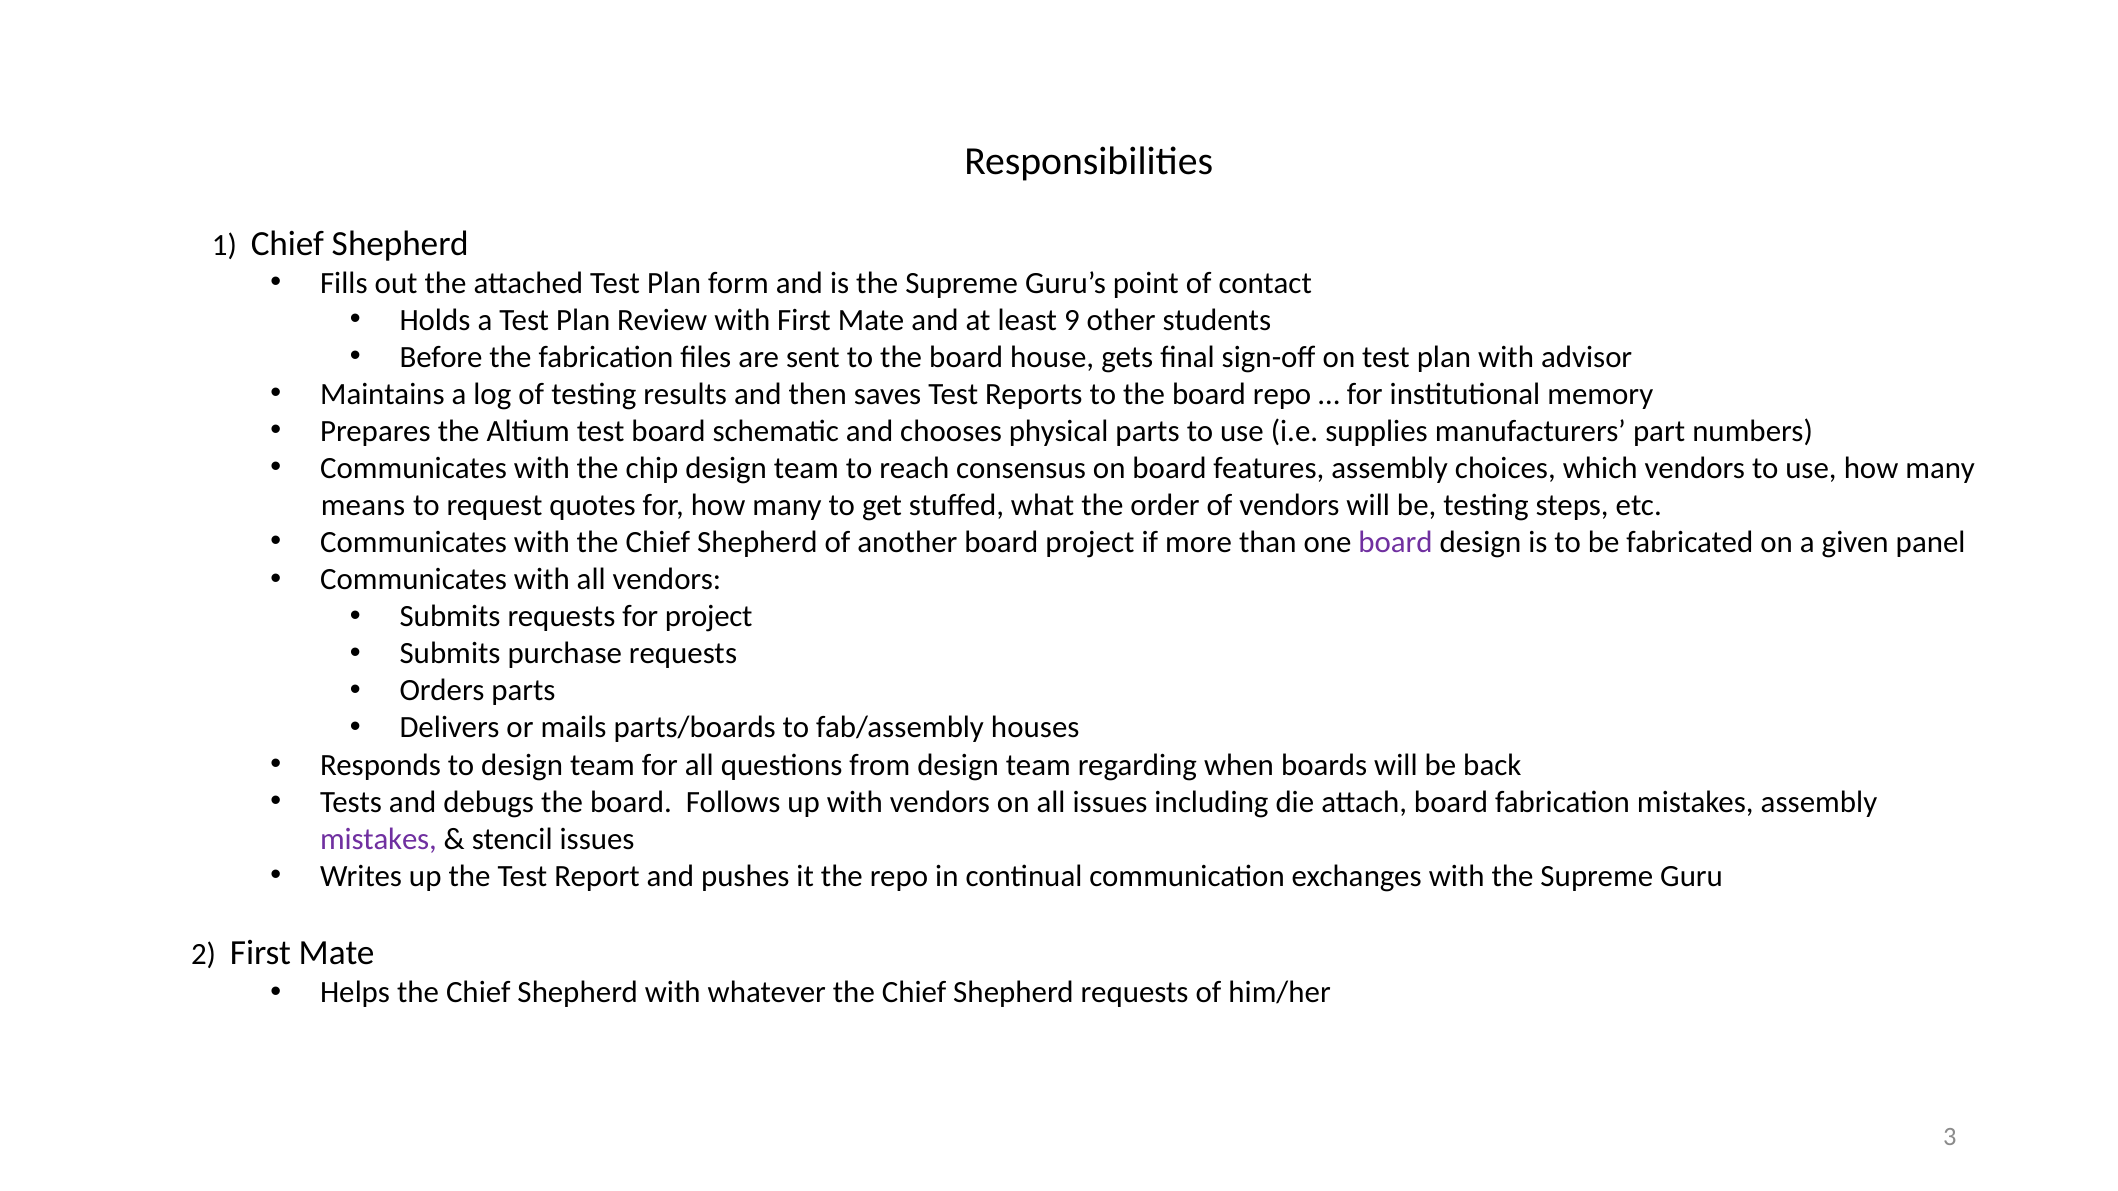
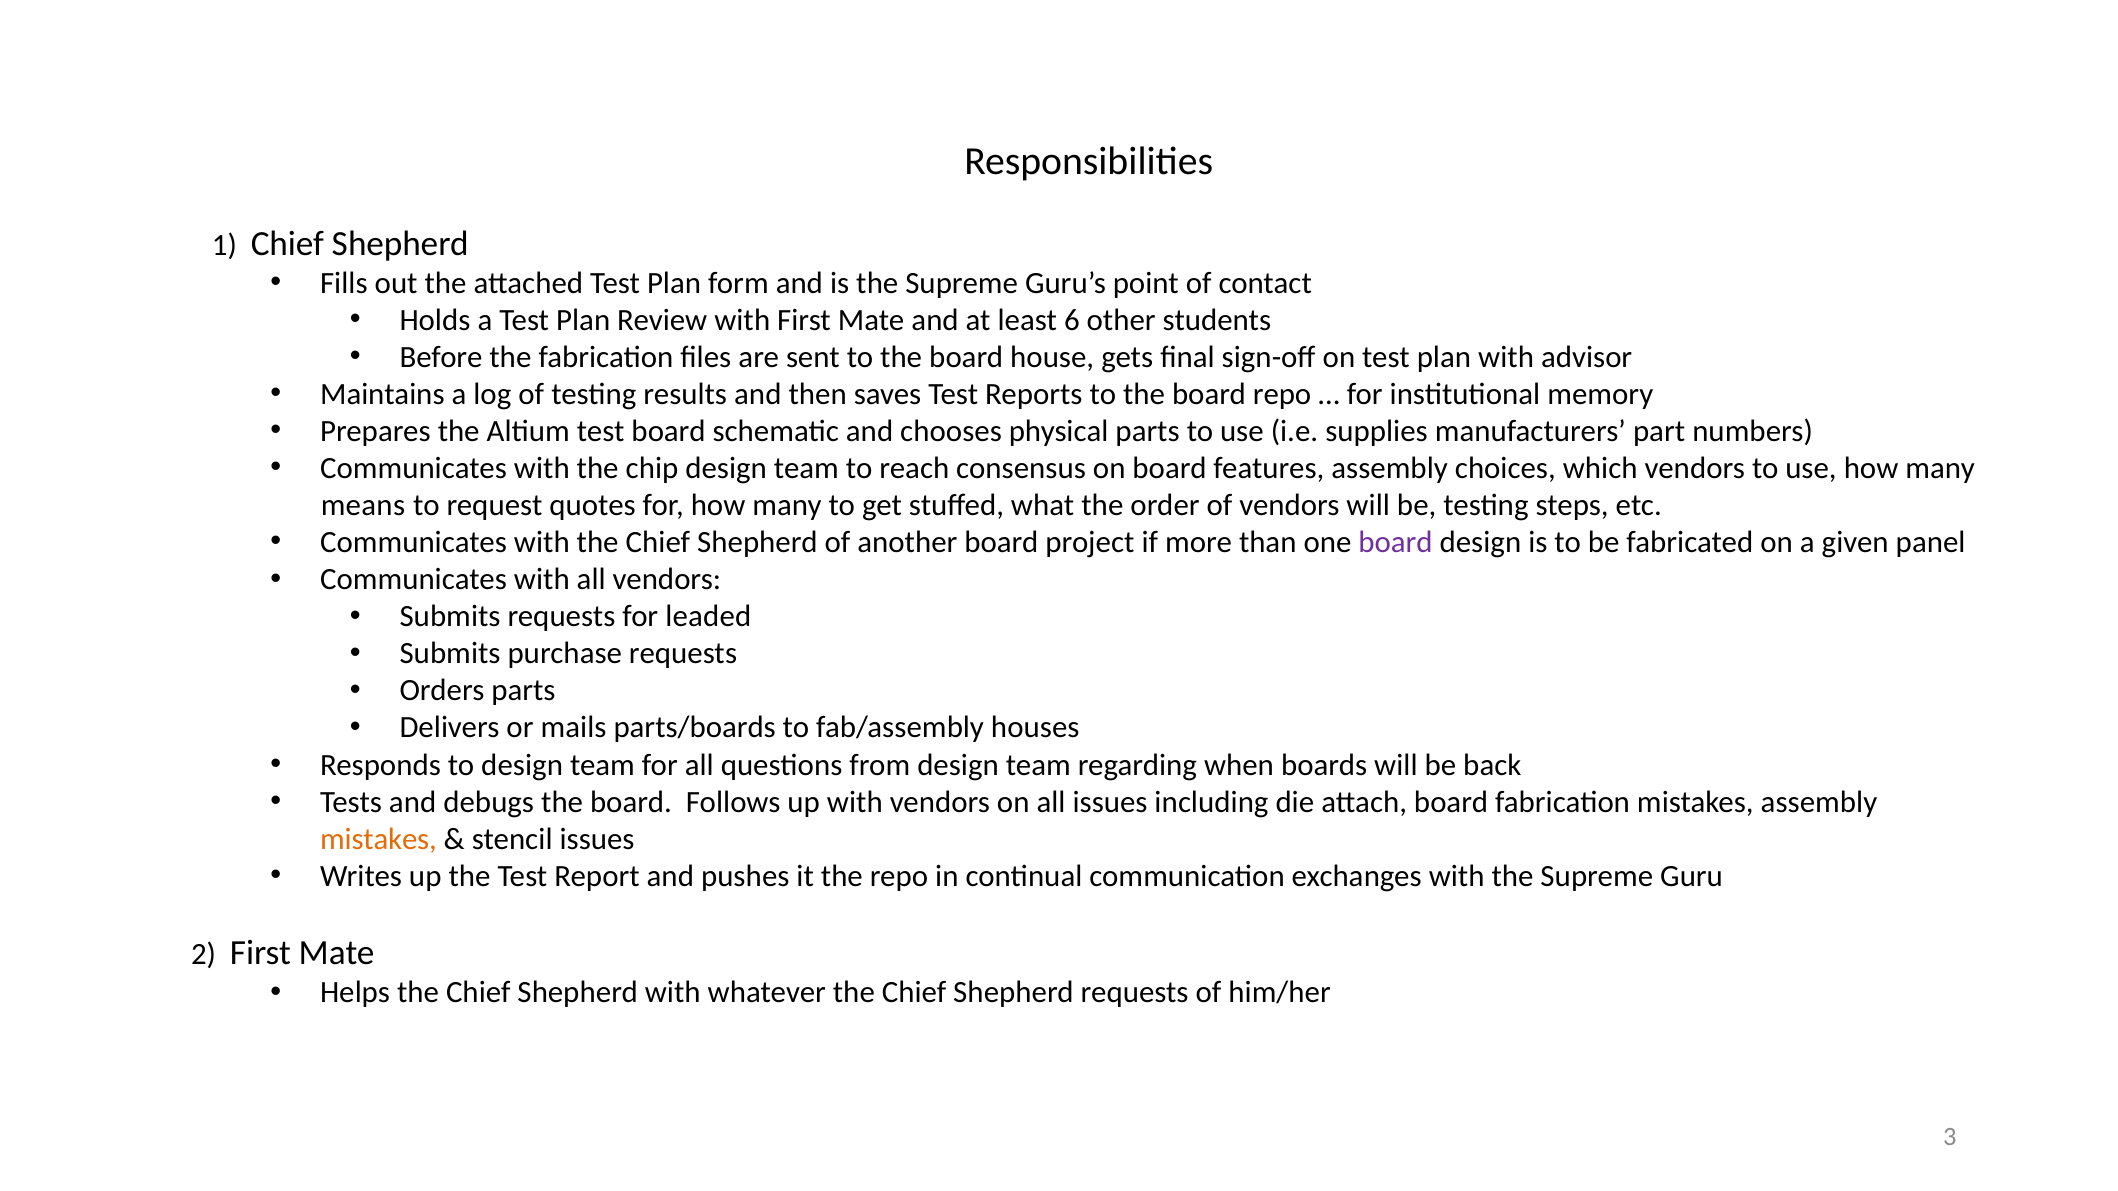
9: 9 -> 6 (1072, 320)
for project: project -> leaded (708, 617)
mistakes colour: purple -> orange (378, 839)
